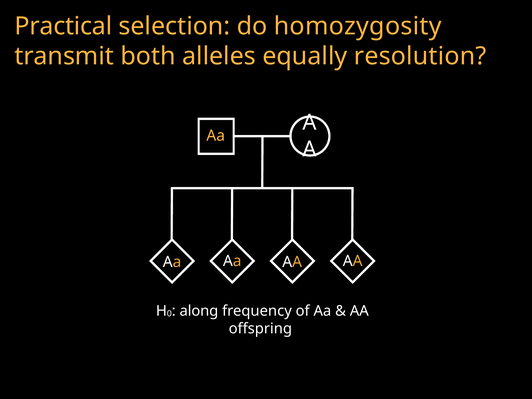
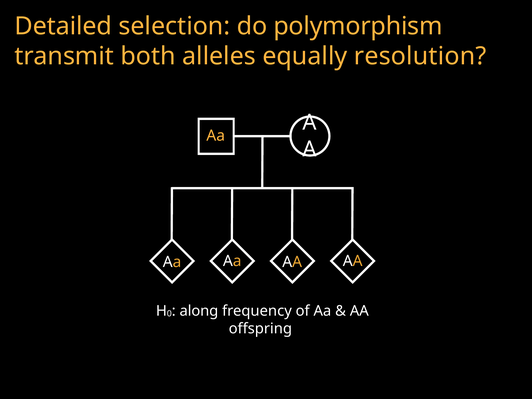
Practical: Practical -> Detailed (63, 26)
homozygosity: homozygosity -> polymorphism (358, 26)
